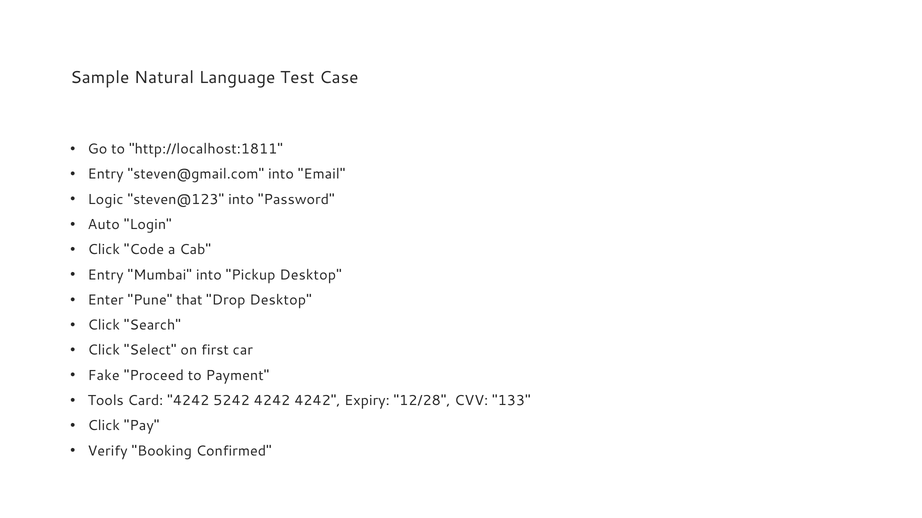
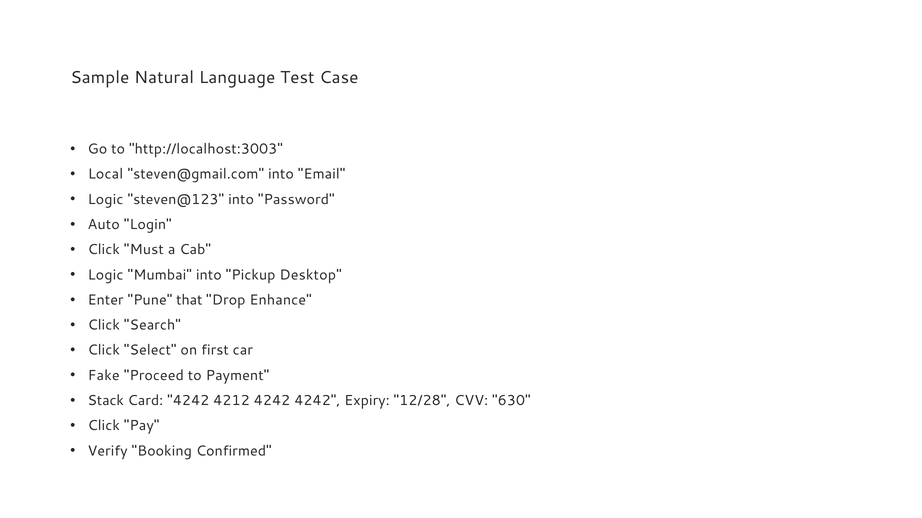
http://localhost:1811: http://localhost:1811 -> http://localhost:3003 (206, 149)
Entry: Entry -> Local (106, 174)
Code: Code -> Must (144, 250)
Entry: Entry -> Logic (106, 275)
Drop Desktop: Desktop -> Enhance (281, 300)
Tools: Tools -> Stack (106, 401)
5242: 5242 -> 4212 (232, 401)
133: 133 -> 630 (511, 401)
